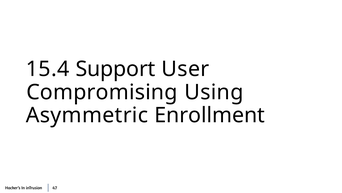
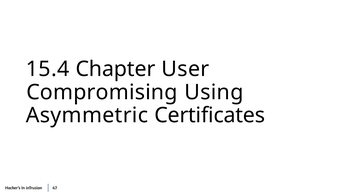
Support: Support -> Chapter (115, 69)
Enrollment: Enrollment -> Certificates (210, 115)
